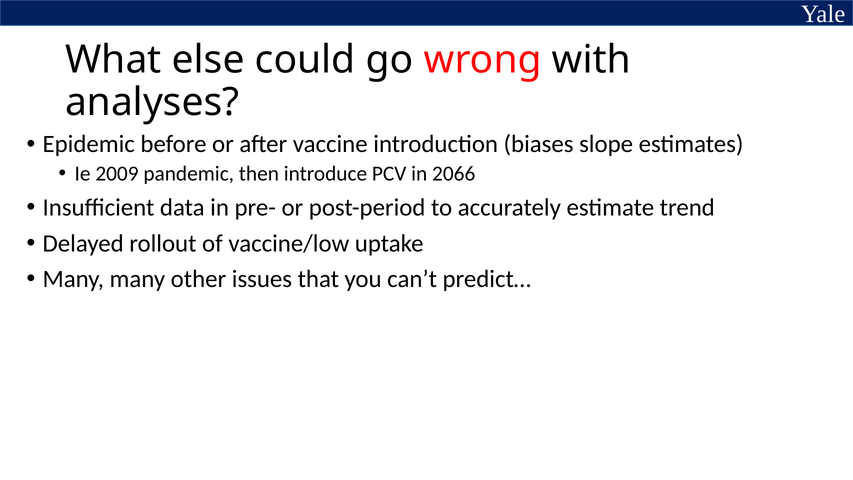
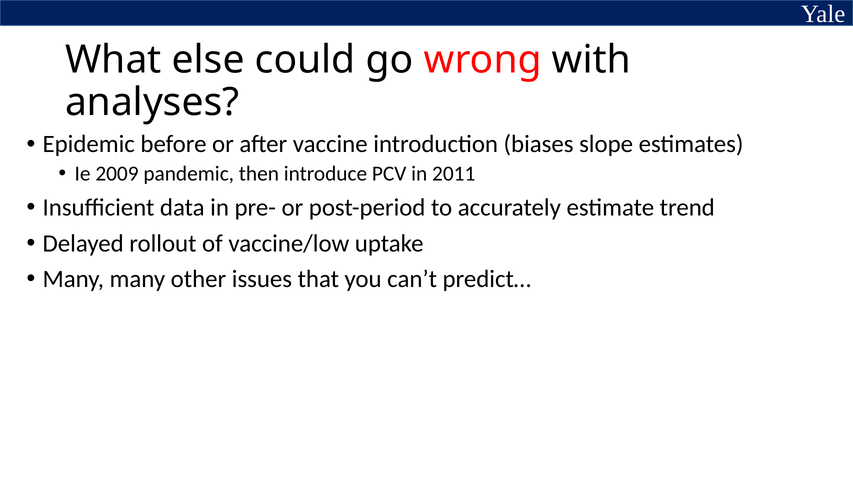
2066: 2066 -> 2011 (454, 174)
